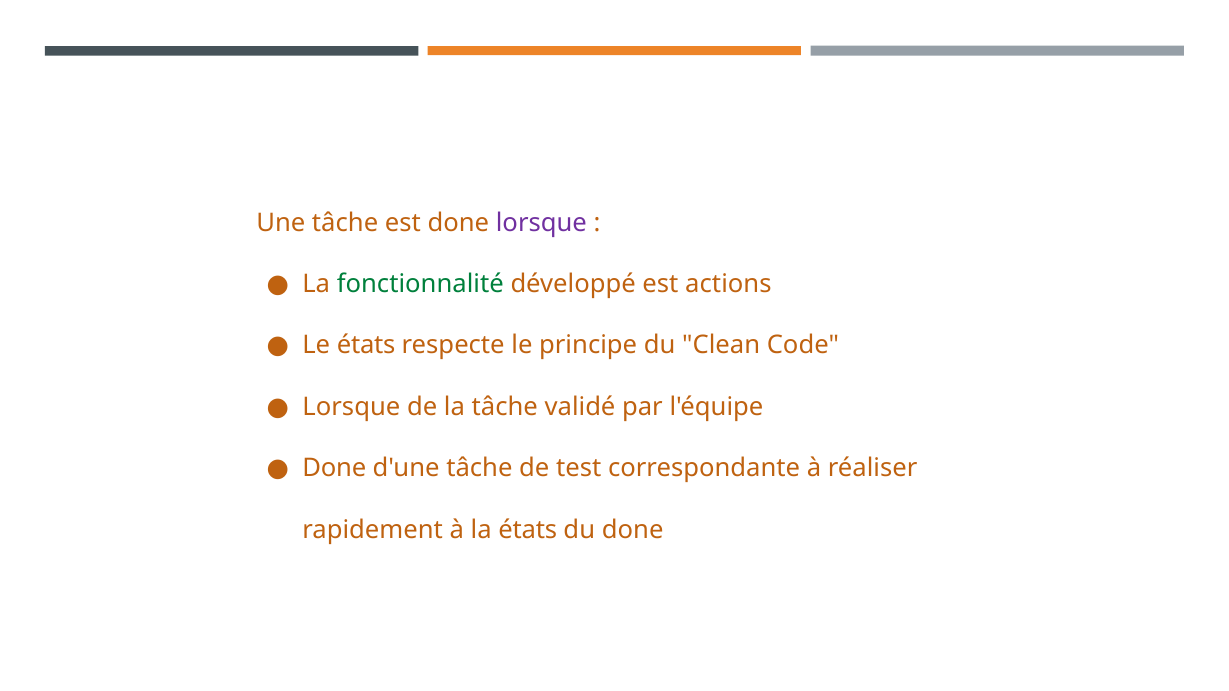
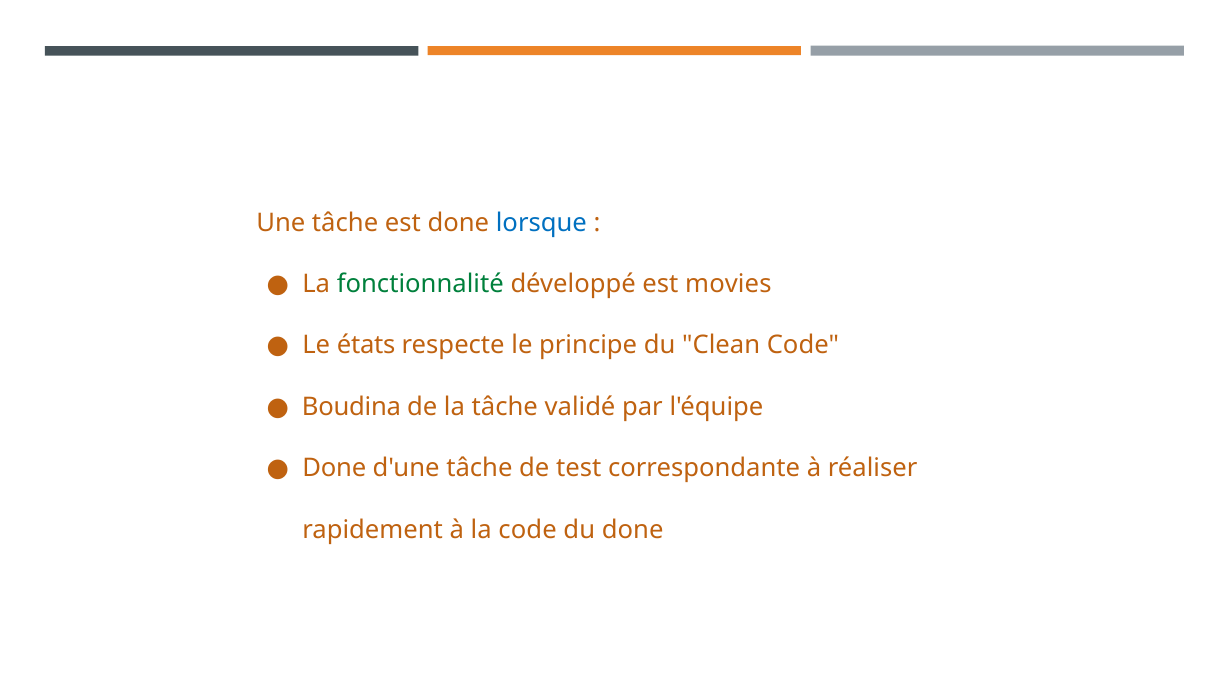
lorsque colour: purple -> blue (541, 223)
actions: actions -> movies (728, 284)
Lorsque: Lorsque -> Boudina (352, 407)
la états: états -> code (528, 530)
